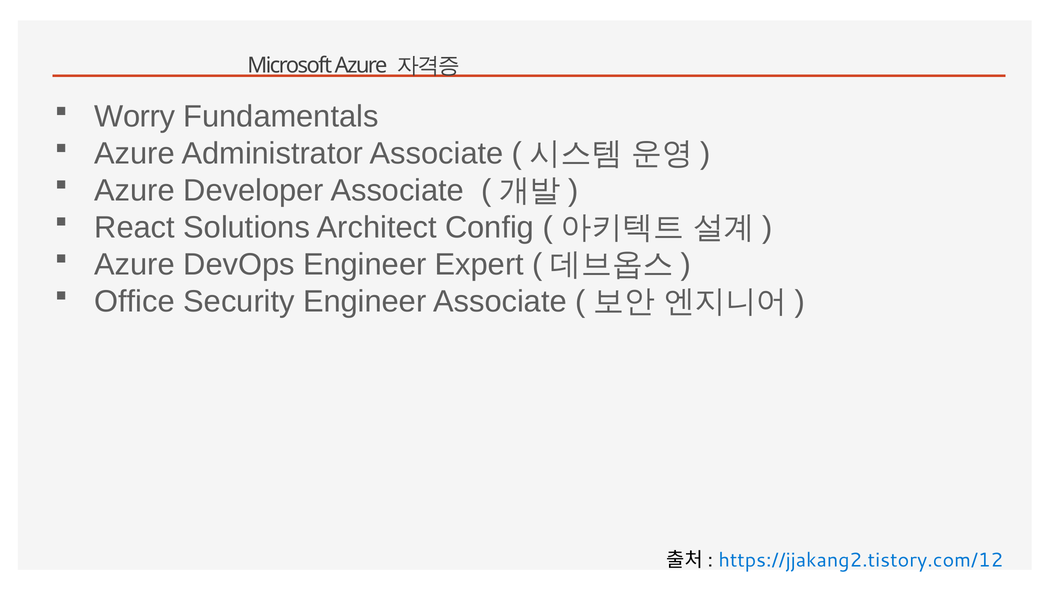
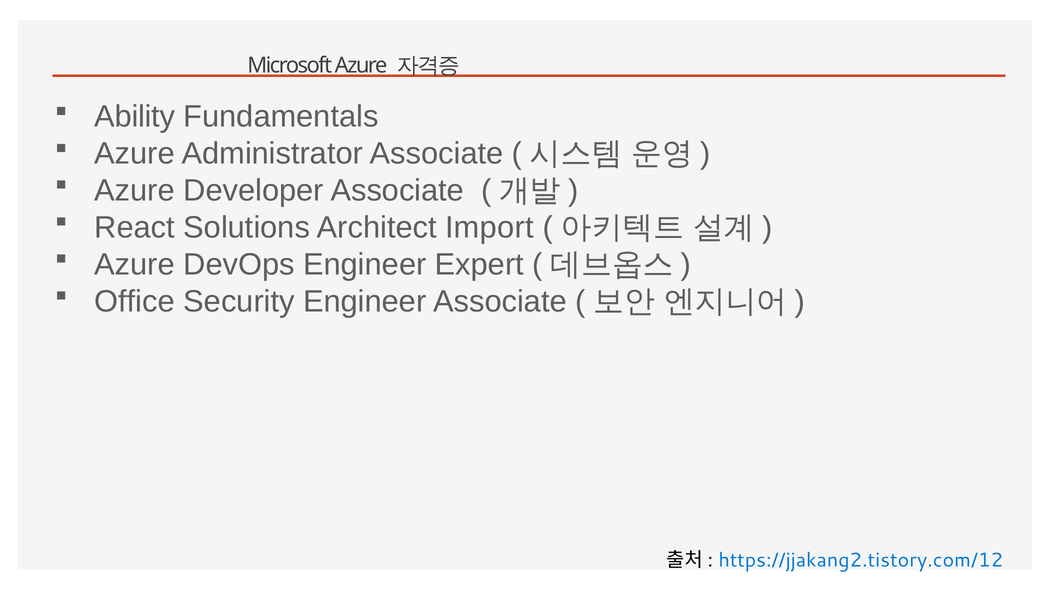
Worry: Worry -> Ability (135, 117)
Config: Config -> Import (489, 227)
